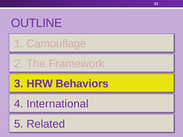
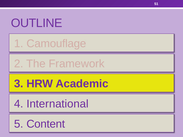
Behaviors: Behaviors -> Academic (82, 84)
Related: Related -> Content (46, 124)
